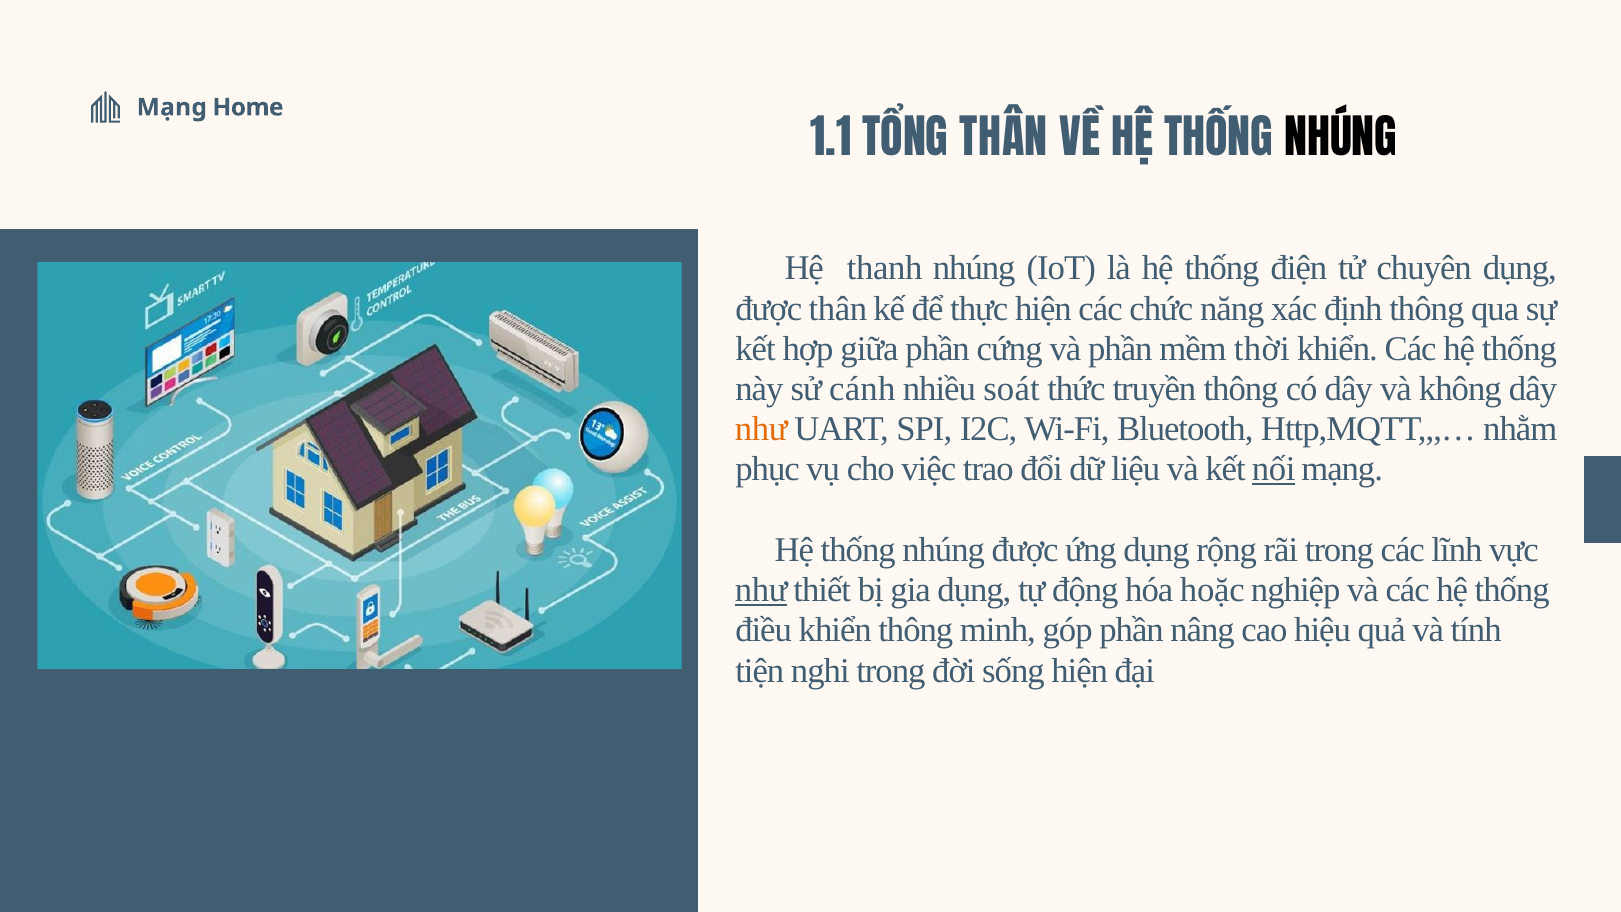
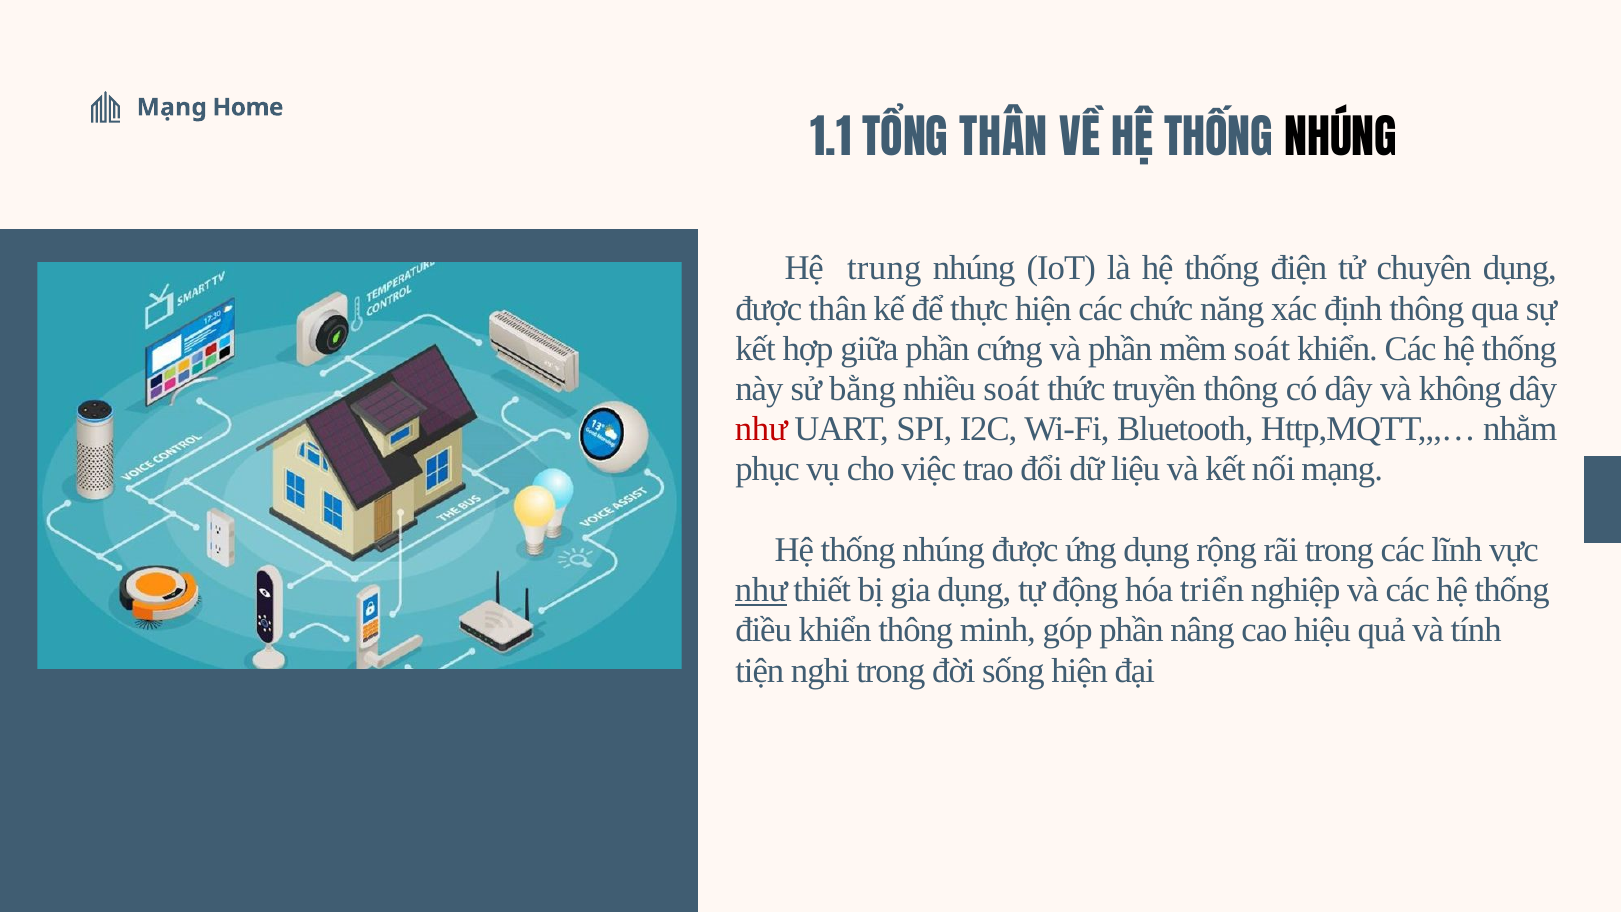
thanh: thanh -> trung (884, 268)
mềm thời: thời -> soát (1262, 349)
cánh: cánh -> bằng (863, 389)
như colour: orange -> red (761, 429)
nối underline: present -> none (1274, 469)
hoặc: hoặc -> triển (1212, 590)
